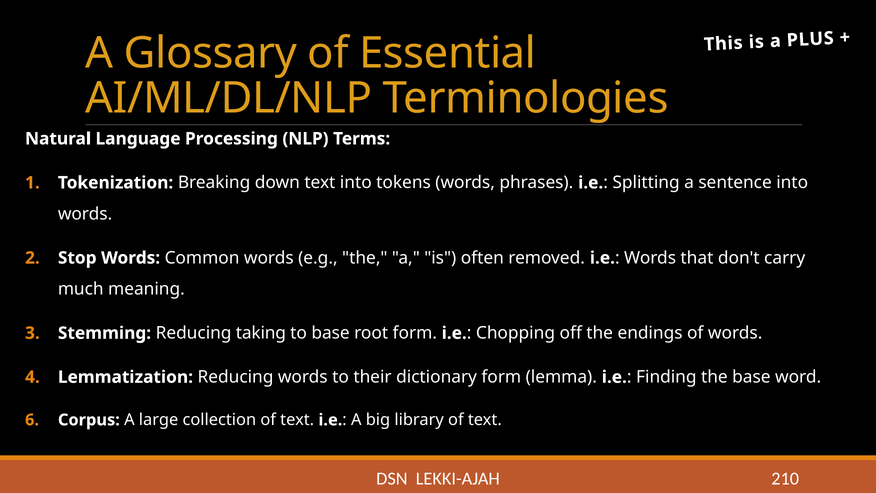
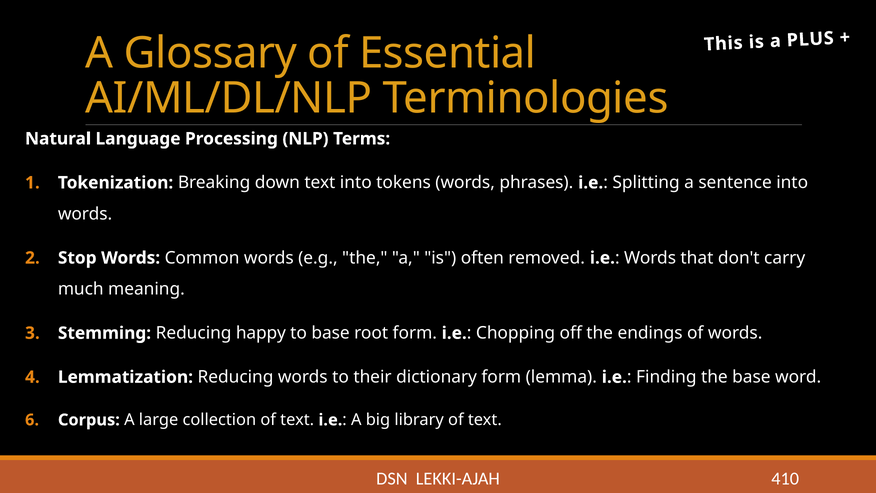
taking: taking -> happy (261, 333)
210: 210 -> 410 (785, 478)
